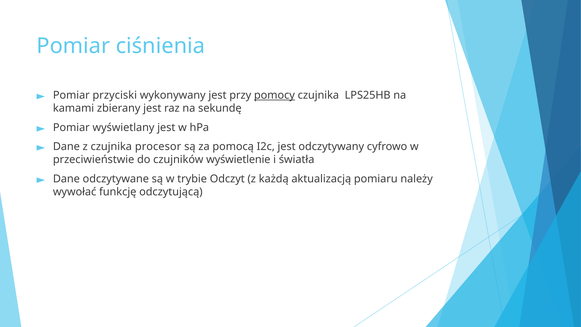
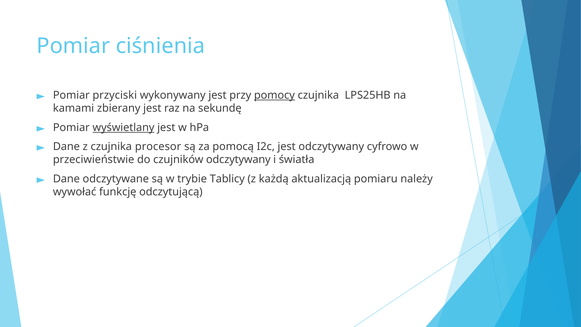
wyświetlany underline: none -> present (124, 127)
czujników wyświetlenie: wyświetlenie -> odczytywany (238, 160)
Odczyt: Odczyt -> Tablicy (227, 179)
